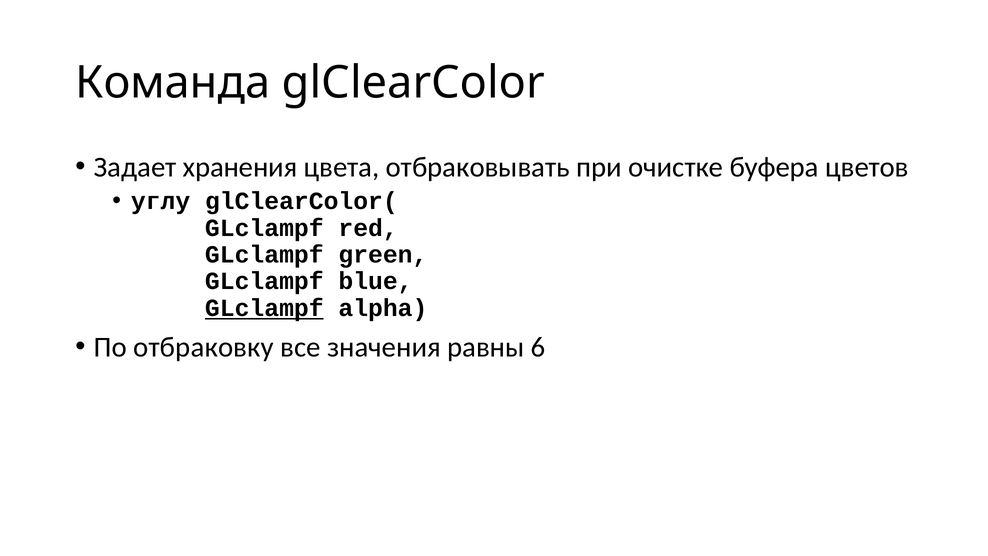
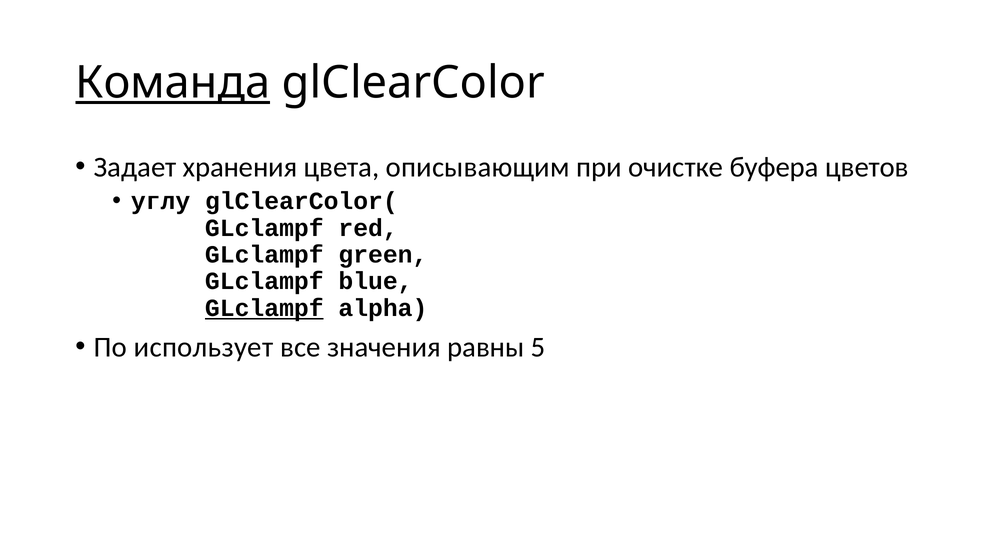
Команда underline: none -> present (173, 83)
отбраковывать: отбраковывать -> описывающим (478, 167)
отбраковку: отбраковку -> использует (203, 347)
6: 6 -> 5 (538, 347)
